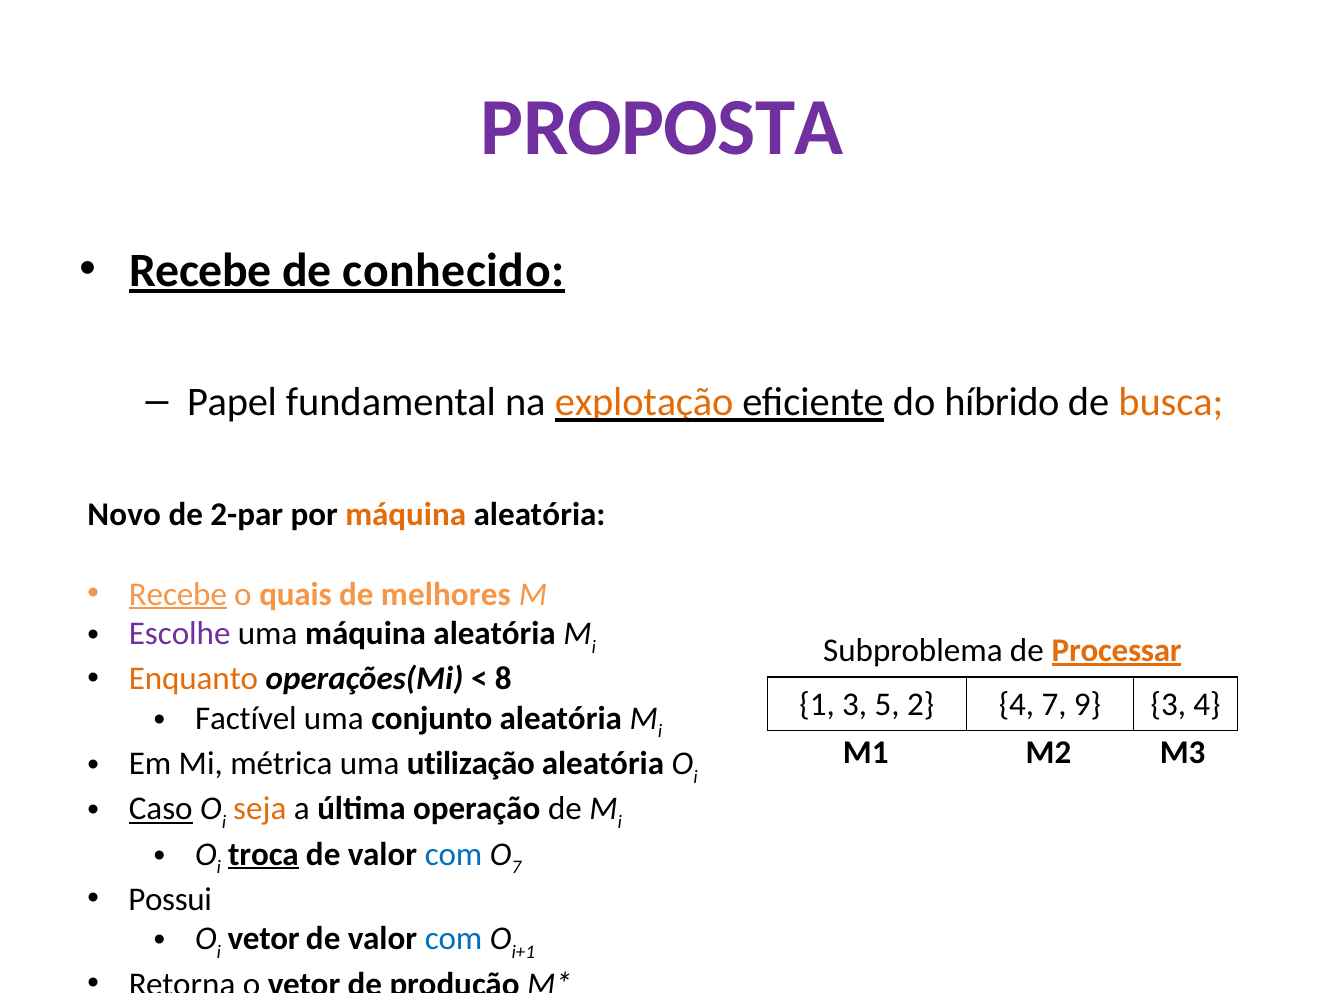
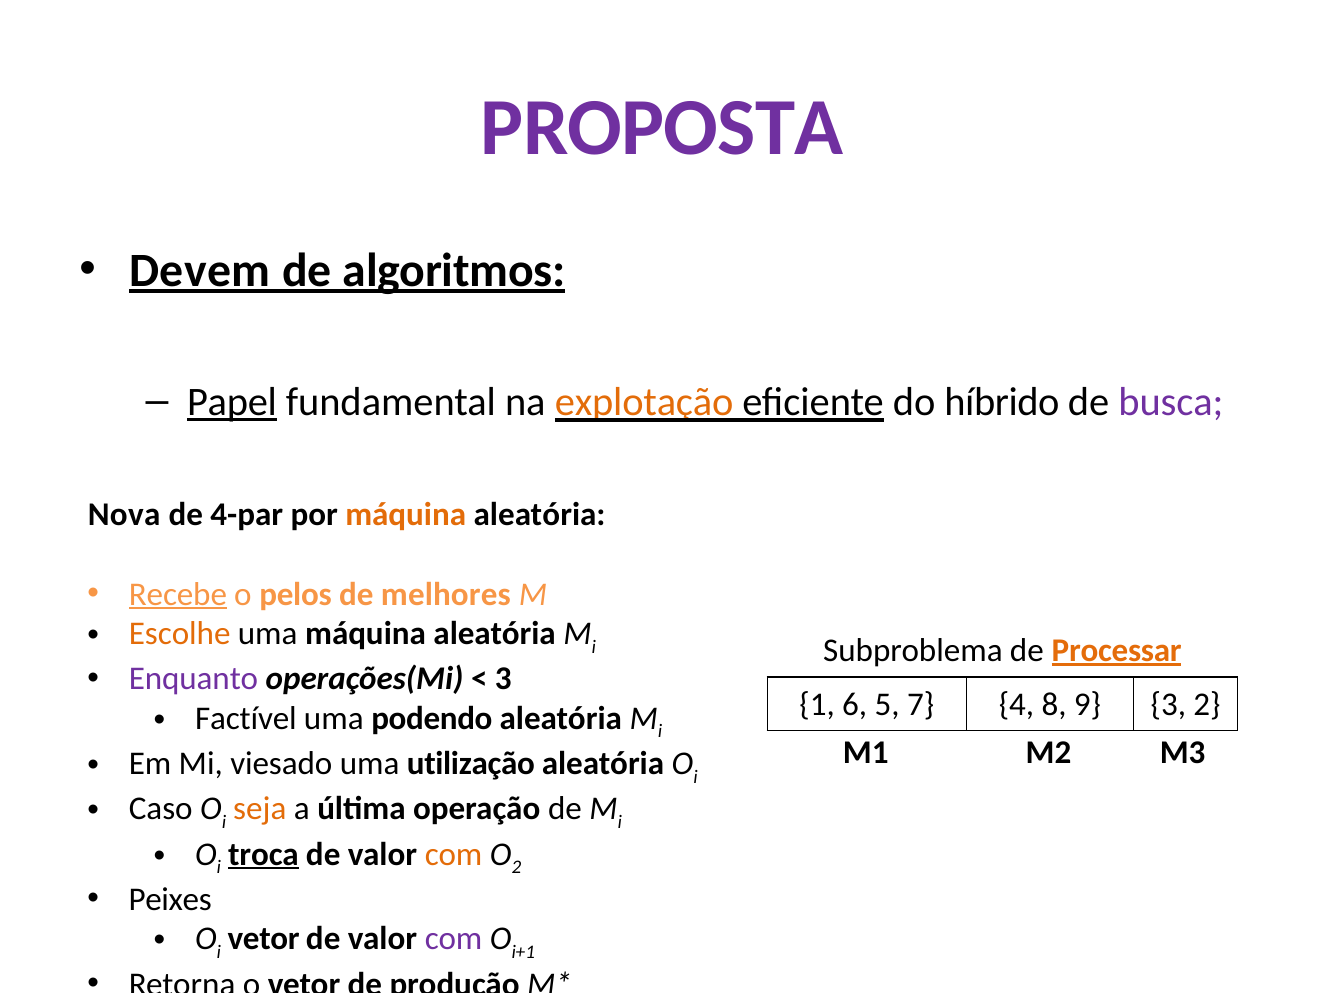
Recebe: Recebe -> Devem (200, 270)
conhecido: conhecido -> algoritmos (454, 270)
Papel underline: none -> present (232, 402)
busca colour: orange -> purple (1171, 402)
Novo: Novo -> Nova (124, 515)
2-par: 2-par -> 4-par (247, 515)
quais: quais -> pelos (296, 594)
Escolhe colour: purple -> orange (180, 634)
Enquanto colour: orange -> purple (194, 679)
8: 8 -> 3 (503, 679)
1 3: 3 -> 6 (855, 704)
2: 2 -> 7 (921, 704)
4 7: 7 -> 8 (1054, 704)
3 4: 4 -> 2 (1207, 704)
conjunto: conjunto -> podendo (432, 719)
métrica: métrica -> viesado (281, 764)
Caso underline: present -> none (161, 809)
com colour: blue -> orange (454, 854)
O 7: 7 -> 2 (516, 867)
Possui: Possui -> Peixes (170, 899)
com colour: blue -> purple (454, 939)
